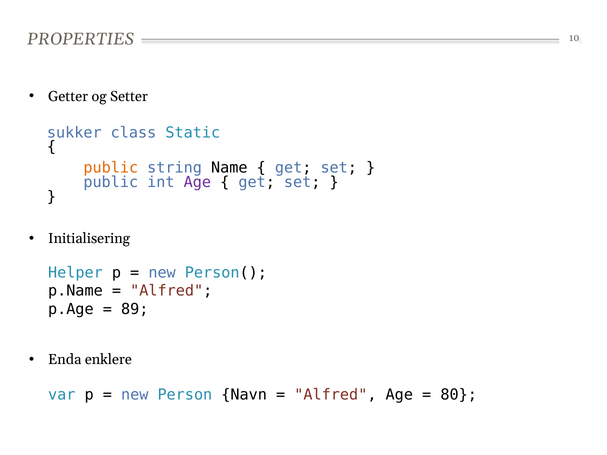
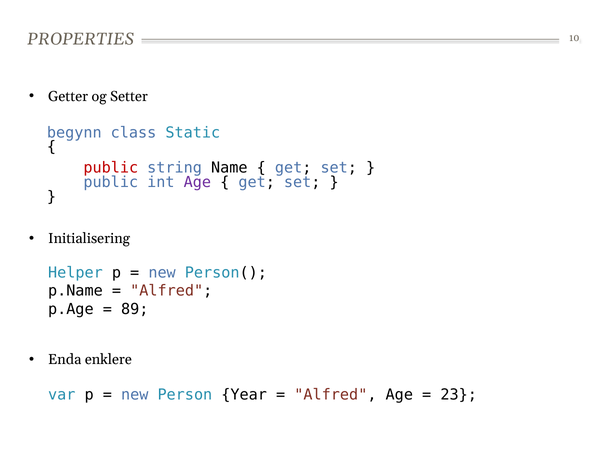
sukker: sukker -> begynn (74, 133)
public colour: orange -> red (111, 168)
Navn: Navn -> Year (244, 395)
80: 80 -> 23 (459, 395)
